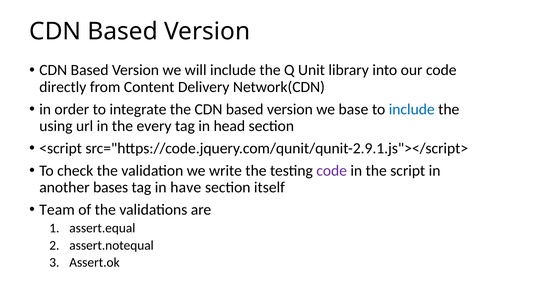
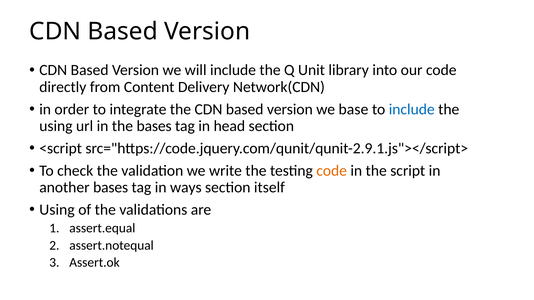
the every: every -> bases (154, 126)
code colour: purple -> orange (332, 171)
have: have -> ways (186, 188)
Team: Team -> Using (57, 210)
